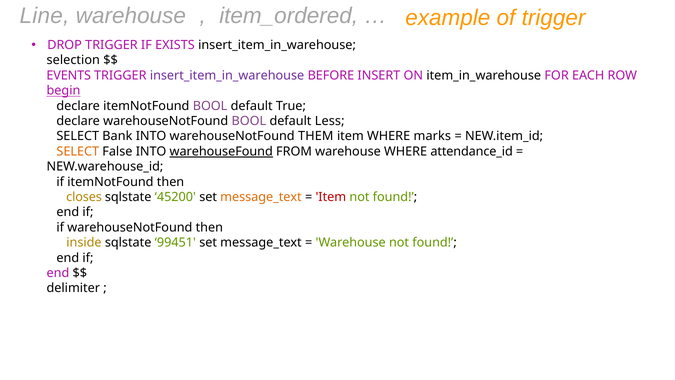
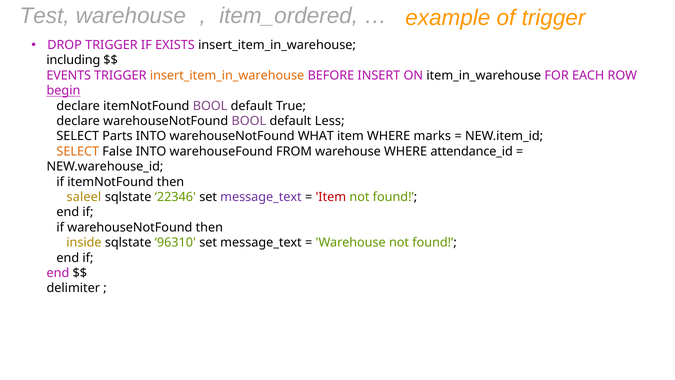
Line: Line -> Test (45, 16)
selection: selection -> including (73, 60)
insert_item_in_warehouse colour: purple -> orange (227, 75)
Bank: Bank -> Parts (117, 136)
THEM: THEM -> WHAT (316, 136)
warehouseFound underline: present -> none (221, 151)
closes: closes -> saleel (84, 197)
45200: 45200 -> 22346 (175, 197)
message_text colour: orange -> purple (261, 197)
99451: 99451 -> 96310 (175, 242)
